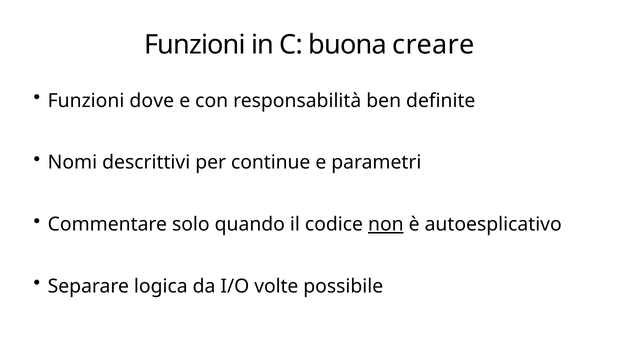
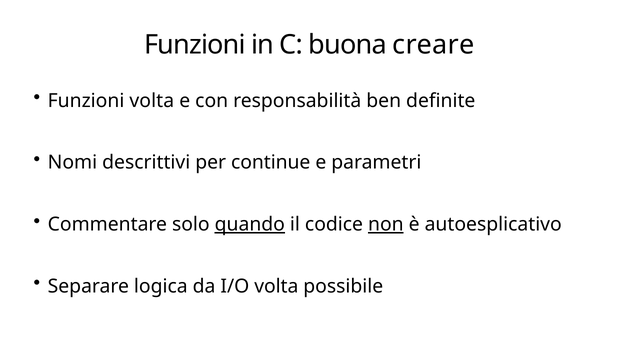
Funzioni dove: dove -> volta (152, 101)
quando underline: none -> present (250, 224)
I/O volte: volte -> volta (276, 286)
